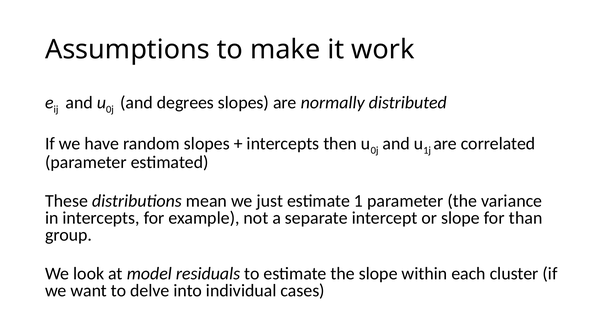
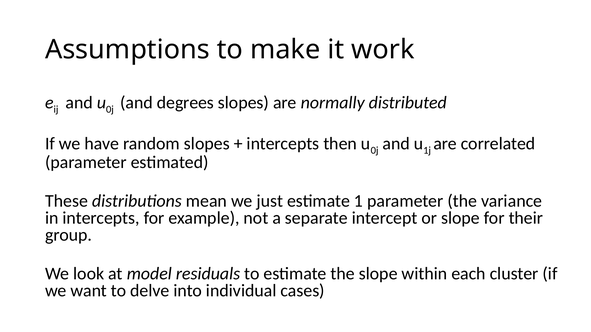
than: than -> their (526, 218)
